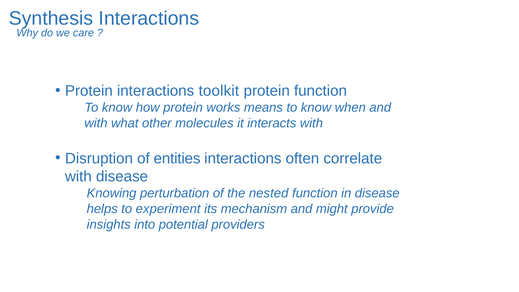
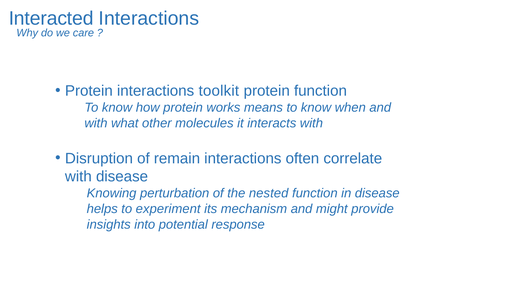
Synthesis: Synthesis -> Interacted (51, 19)
entities: entities -> remain (177, 158)
providers: providers -> response (238, 224)
